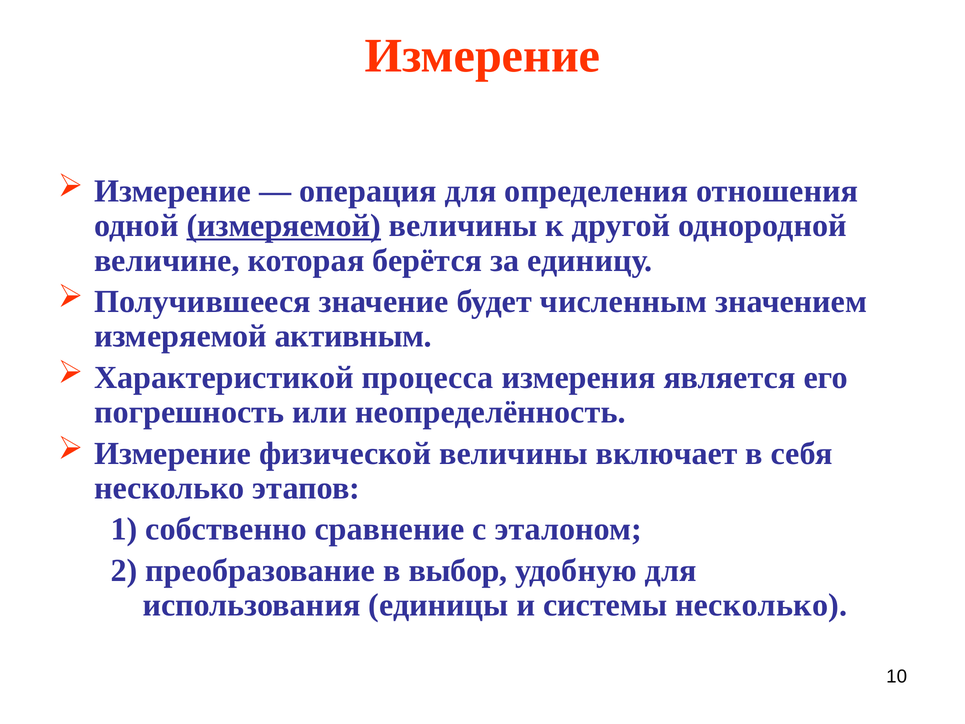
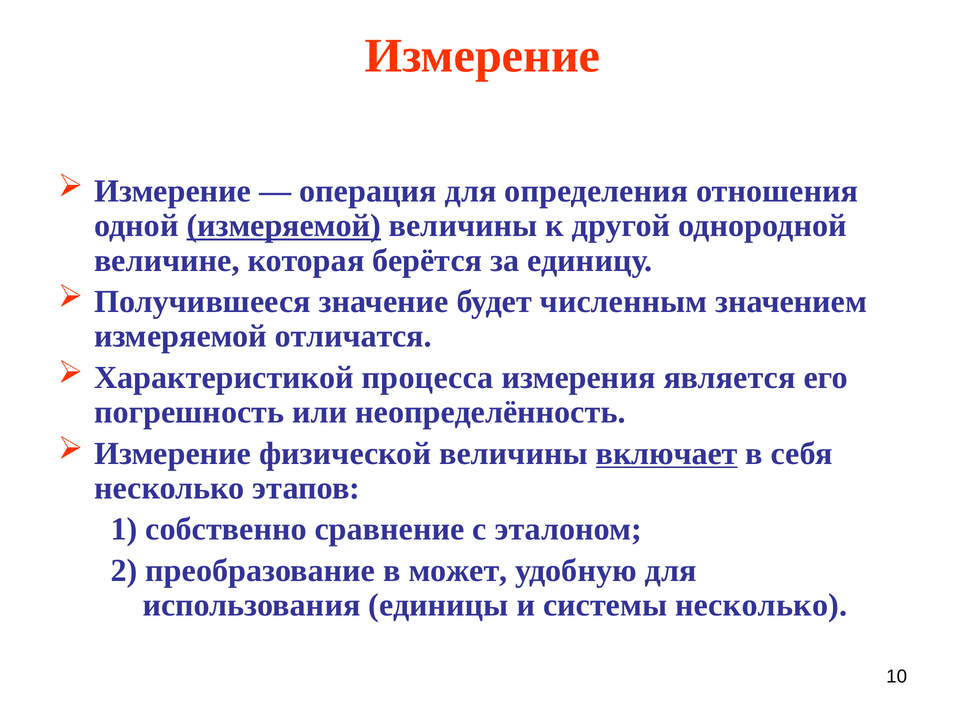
активным: активным -> отличатся (353, 336)
включает underline: none -> present (667, 453)
выбор: выбор -> может (458, 570)
